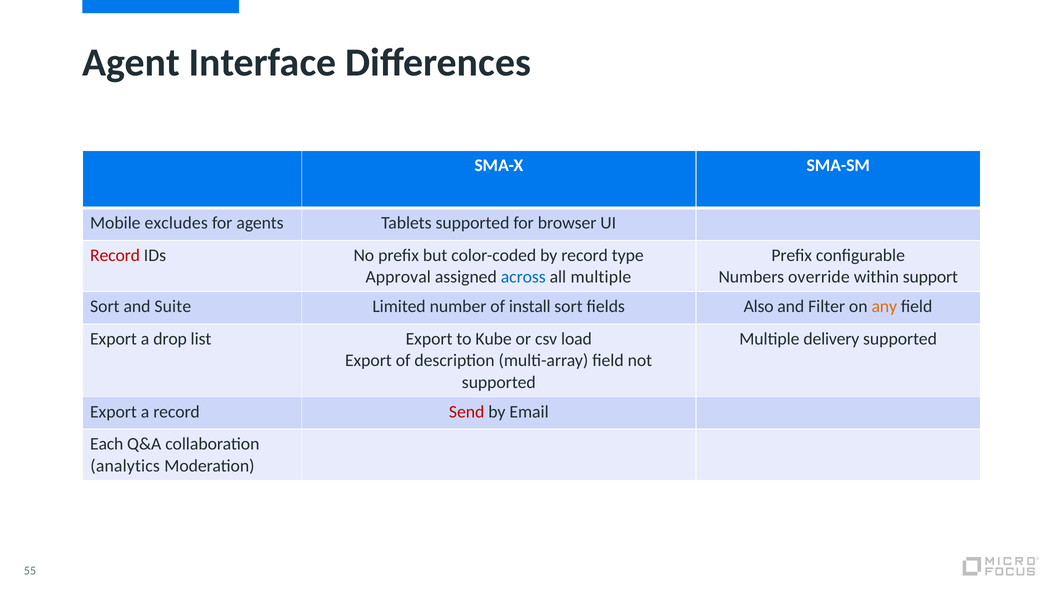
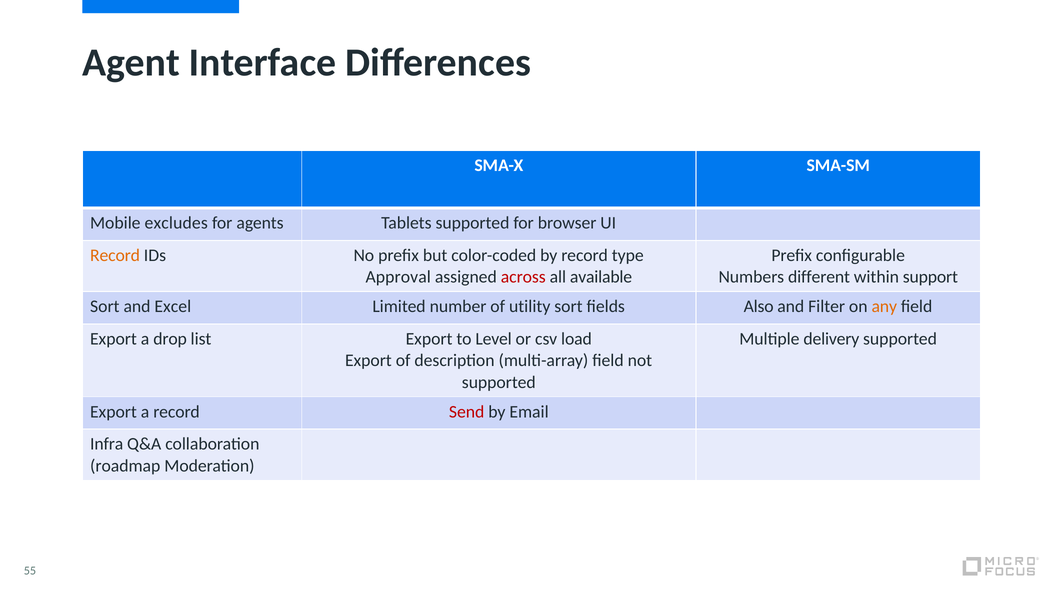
Record colour: red -> orange (115, 256)
across colour: blue -> red (523, 277)
all multiple: multiple -> available (601, 277)
override: override -> different (819, 277)
Suite: Suite -> Excel (173, 307)
install: install -> utility (530, 307)
Kube: Kube -> Level (494, 339)
Each: Each -> Infra (107, 444)
analytics: analytics -> roadmap (125, 466)
